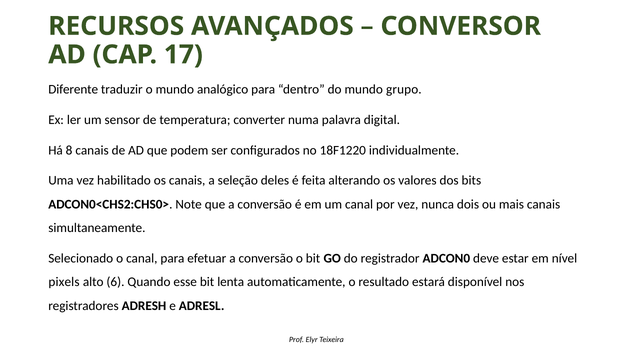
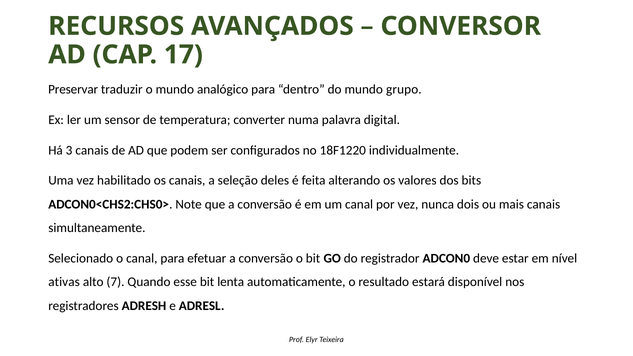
Diferente: Diferente -> Preservar (73, 90)
8: 8 -> 3 (69, 150)
pixels: pixels -> ativas (64, 282)
6: 6 -> 7 (115, 282)
